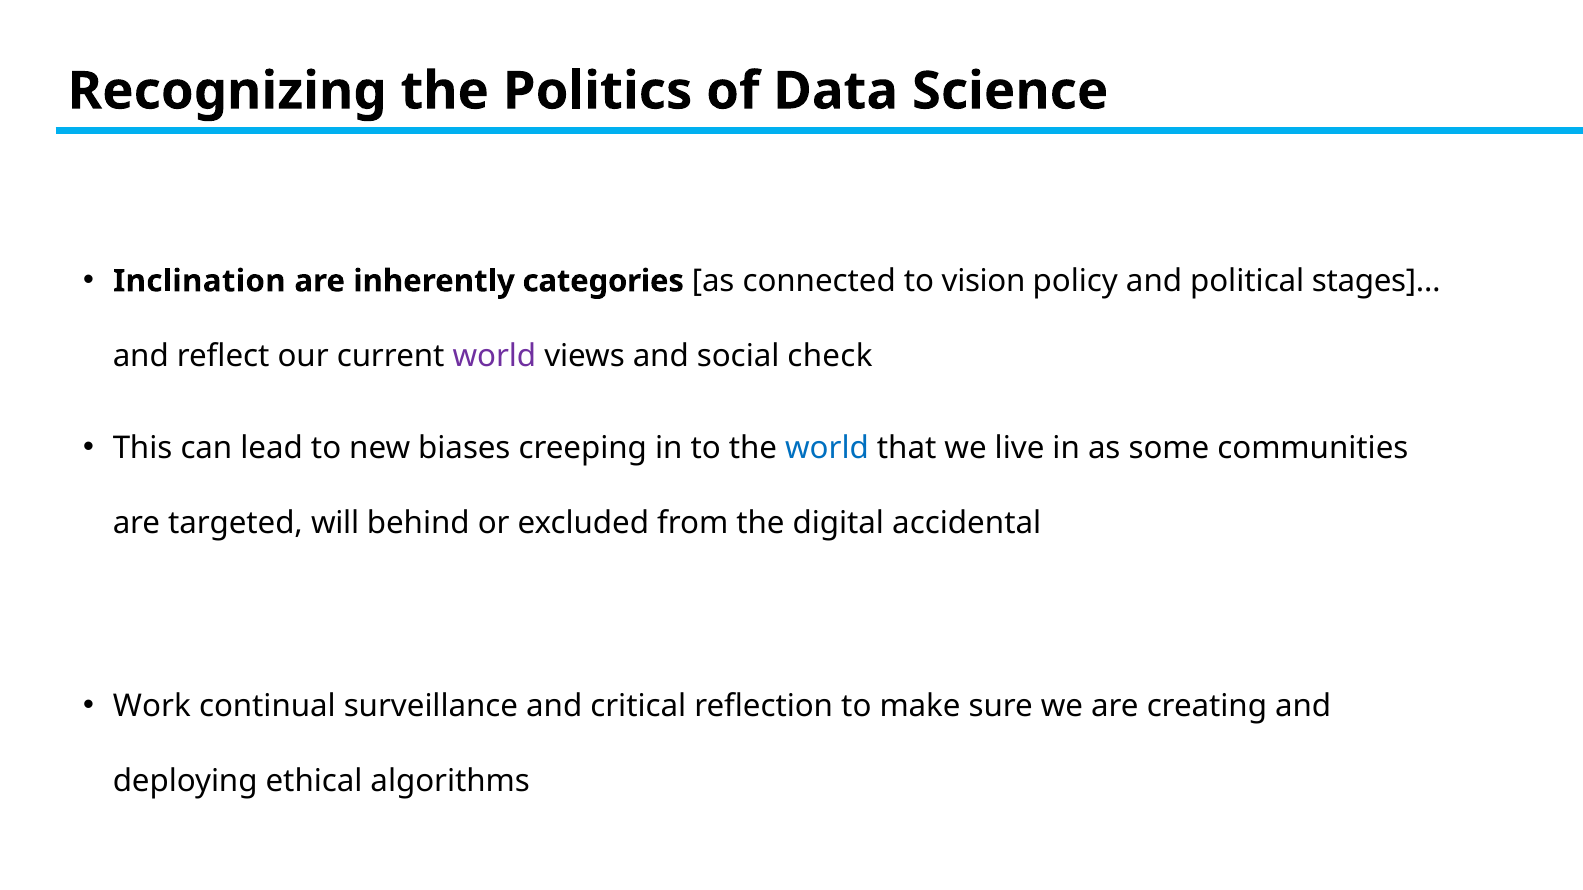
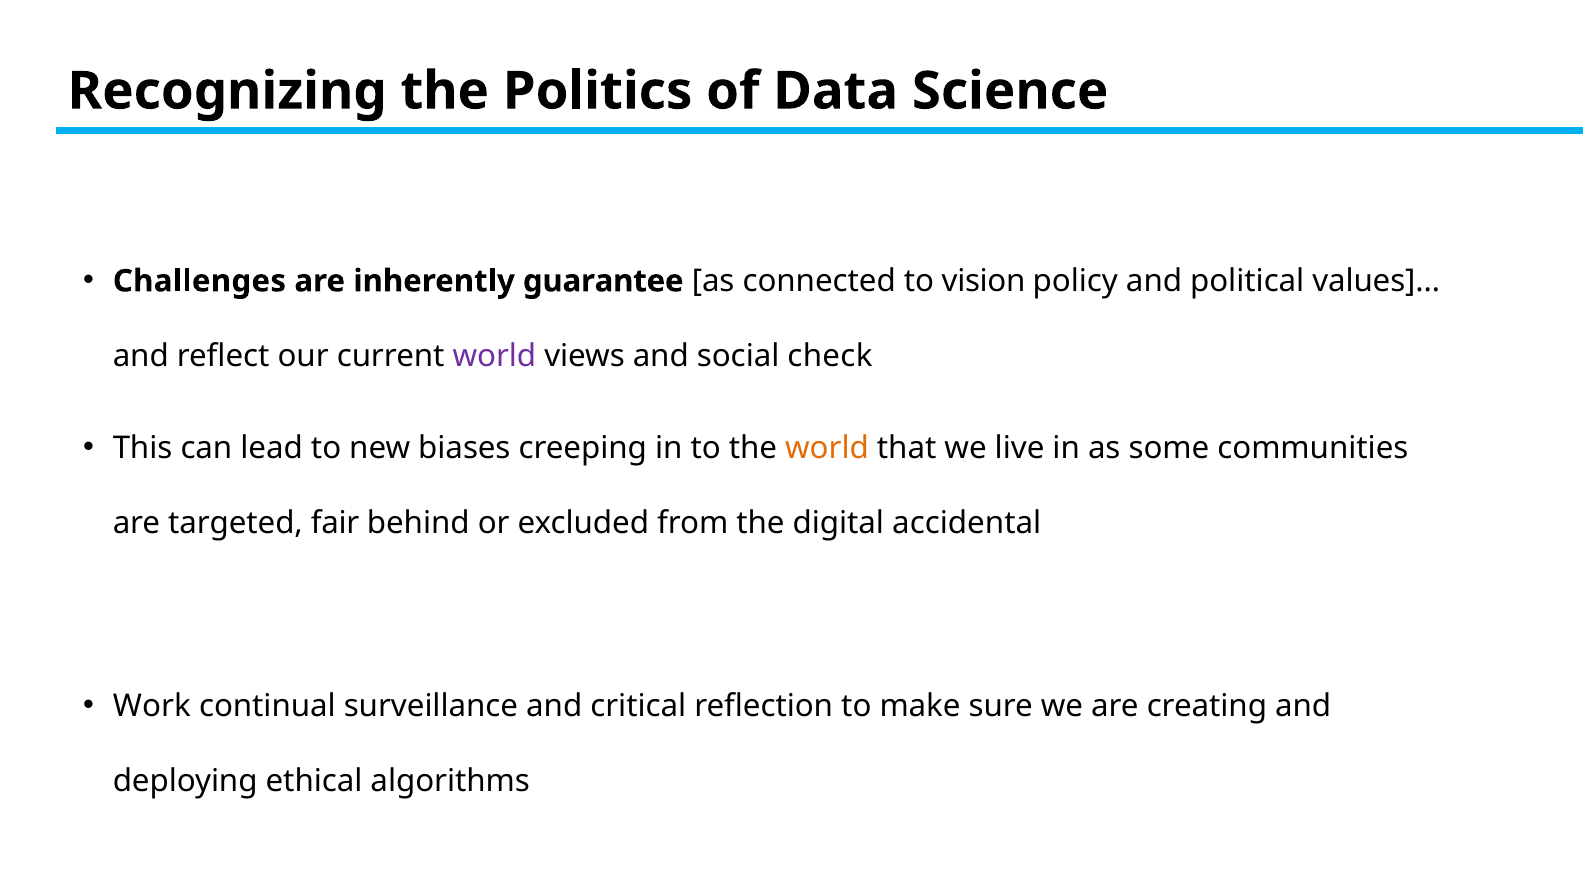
Inclination: Inclination -> Challenges (199, 281)
categories: categories -> guarantee (603, 281)
stages]…: stages]… -> values]… (1376, 281)
world colour: blue -> orange (827, 448)
will: will -> fair (335, 523)
